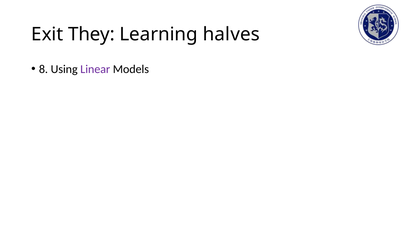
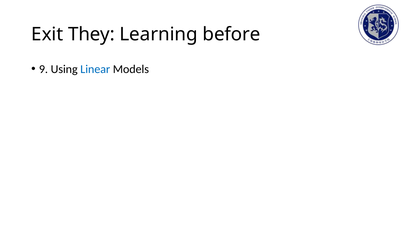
halves: halves -> before (231, 34)
8: 8 -> 9 (43, 69)
Linear colour: purple -> blue (95, 69)
